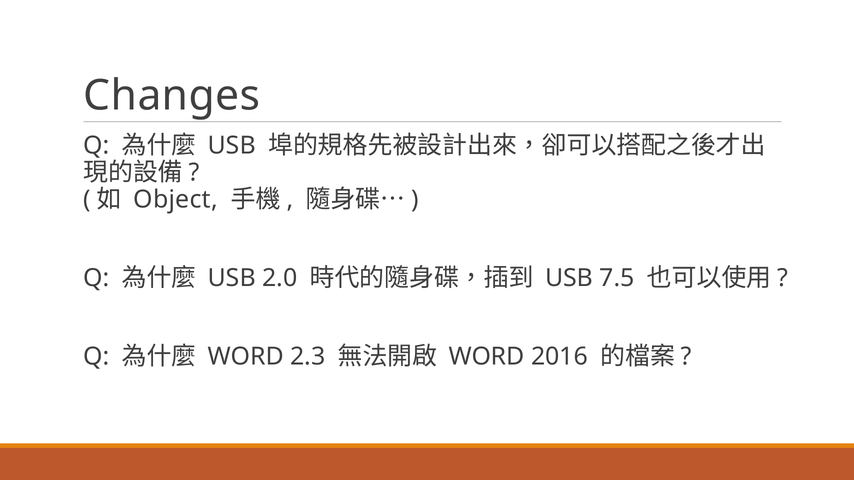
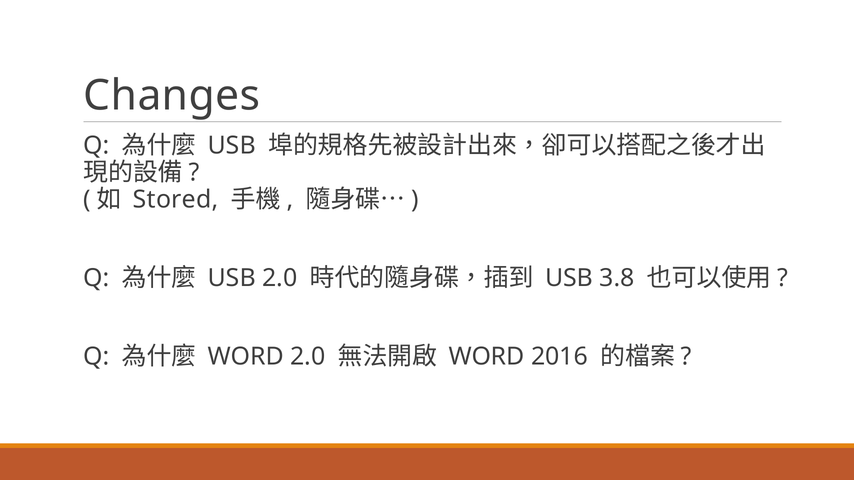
Object: Object -> Stored (176, 199)
7.5: 7.5 -> 3.8 (617, 278)
WORD 2.3: 2.3 -> 2.0 (308, 357)
